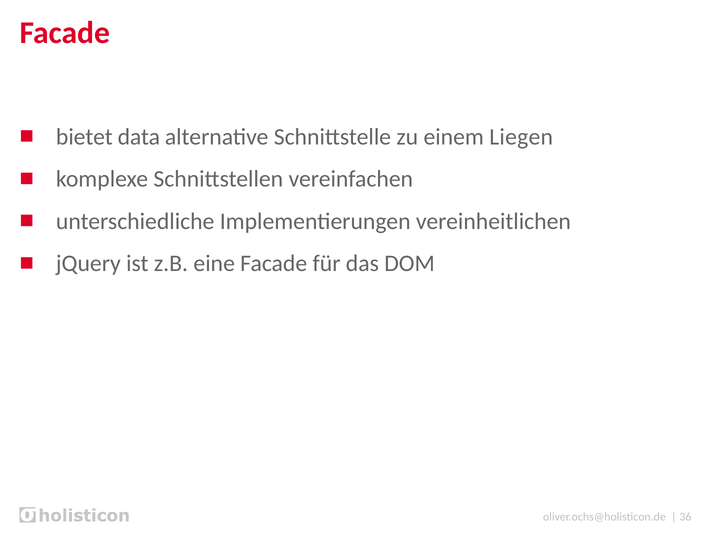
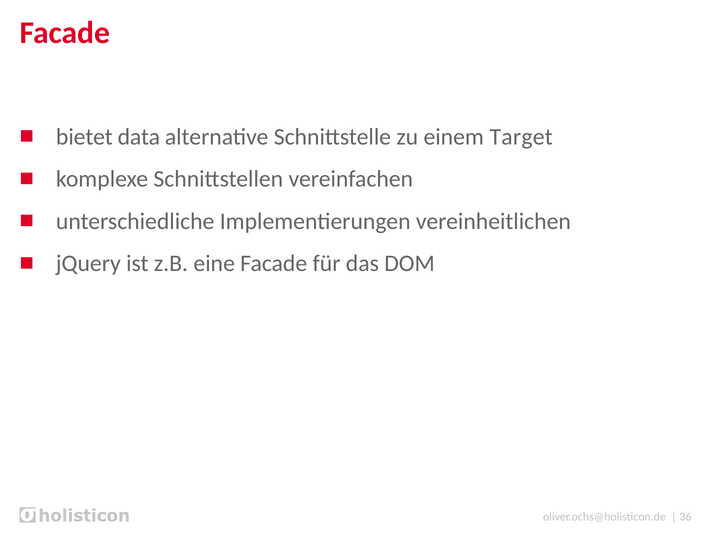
Liegen: Liegen -> Target (521, 137)
